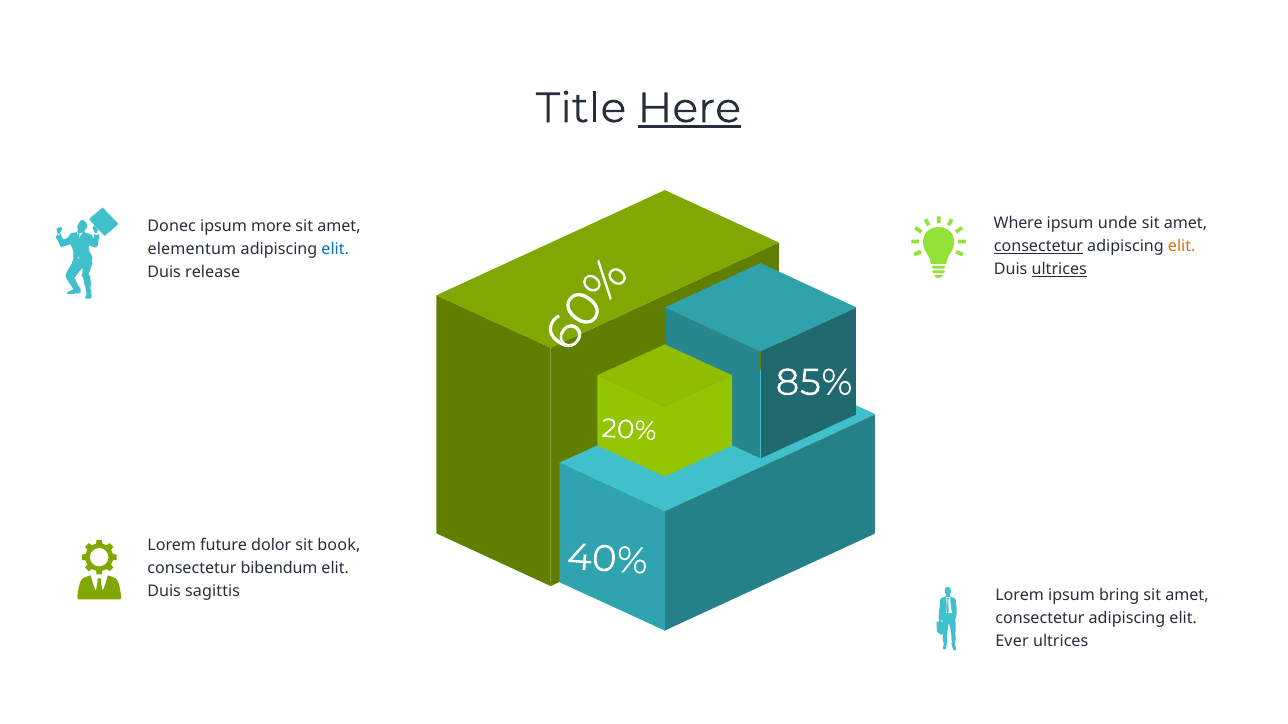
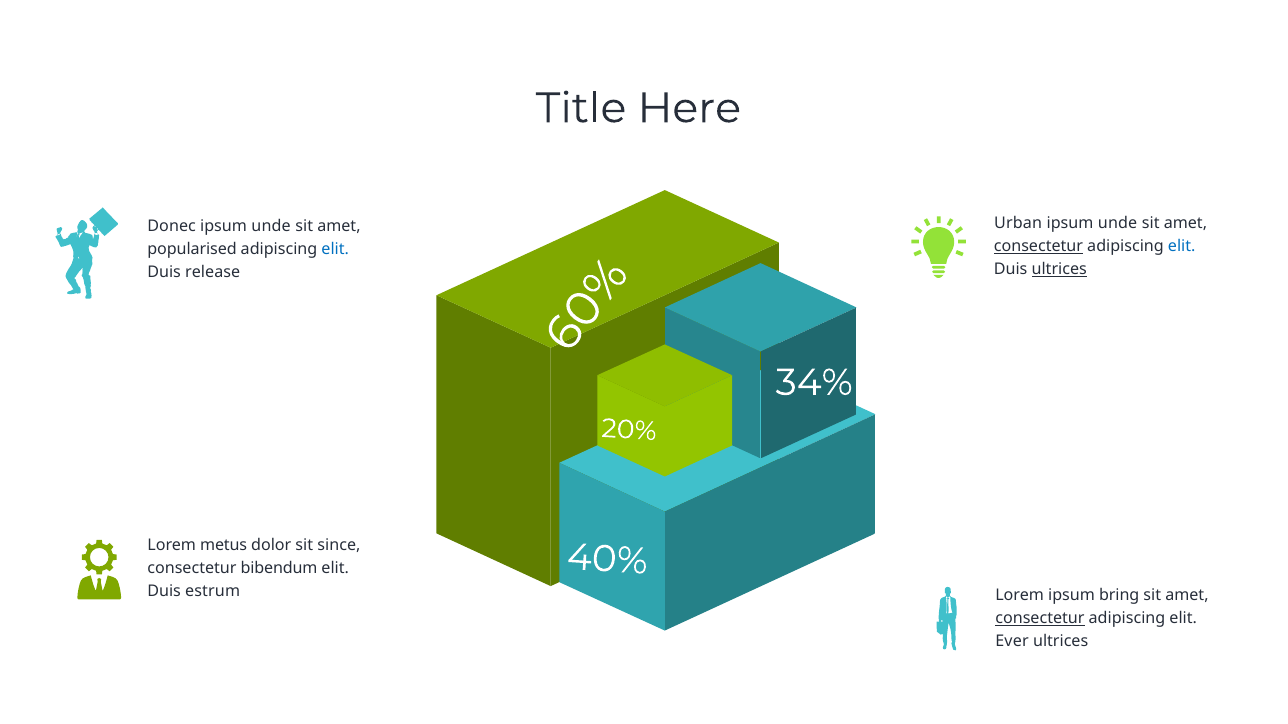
Here underline: present -> none (689, 108)
Where: Where -> Urban (1018, 224)
more: more -> unde (271, 227)
elit colour: orange -> blue (1182, 247)
elementum: elementum -> popularised (192, 249)
85%: 85% -> 34% (814, 383)
future: future -> metus (224, 546)
book: book -> since (339, 546)
sagittis: sagittis -> estrum (213, 591)
consectetur underline: none -> present (1040, 619)
